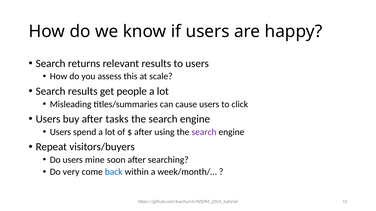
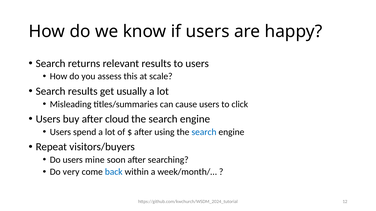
people: people -> usually (132, 91)
tasks: tasks -> cloud (117, 119)
search colour: purple -> blue (204, 132)
